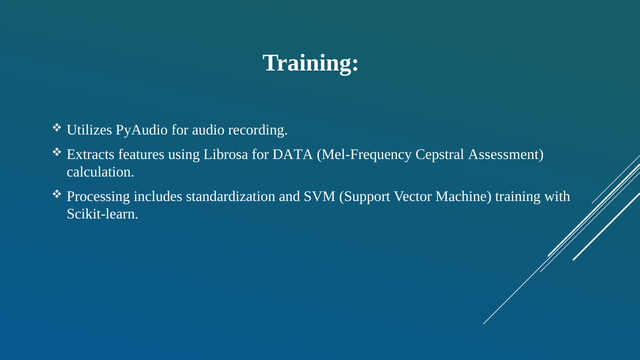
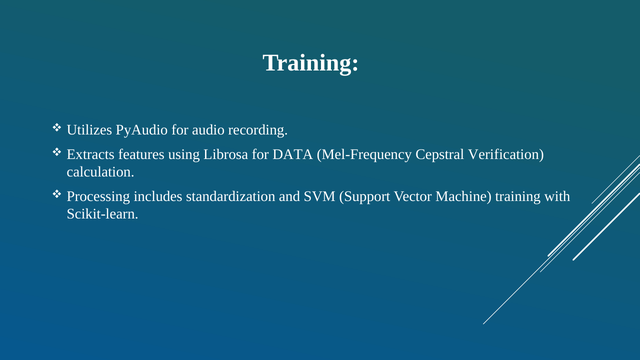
Assessment: Assessment -> Verification (506, 154)
